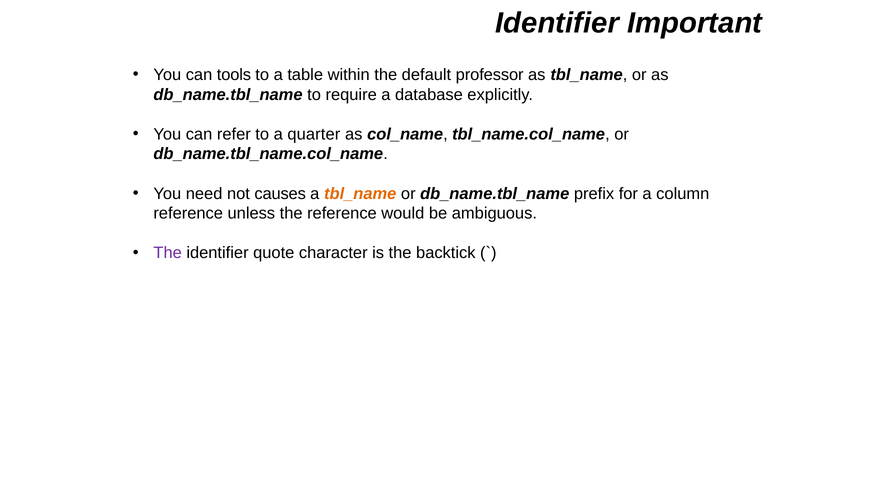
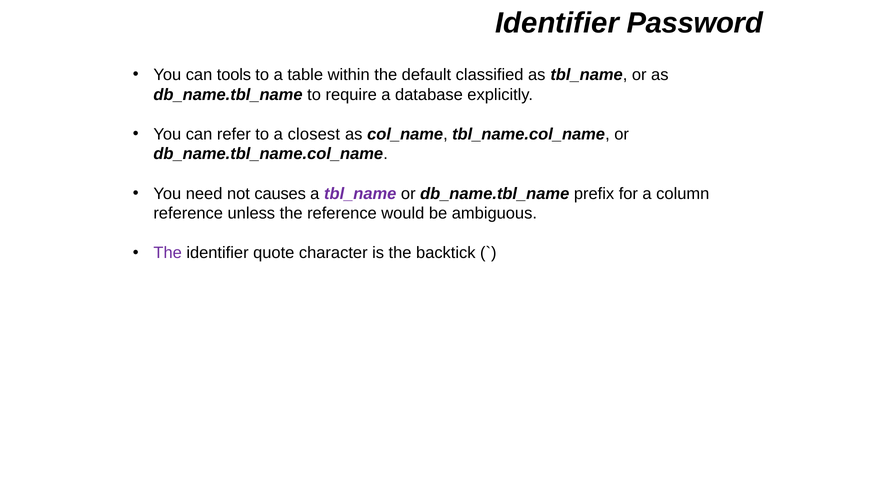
Important: Important -> Password (695, 23)
professor: professor -> classified (490, 75)
quarter: quarter -> closest (314, 134)
tbl_name colour: orange -> purple (360, 193)
